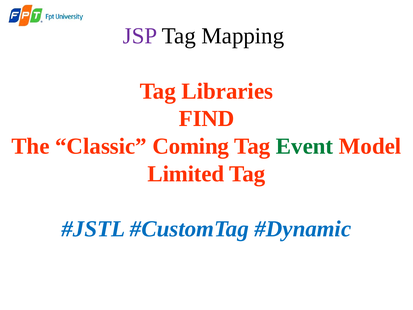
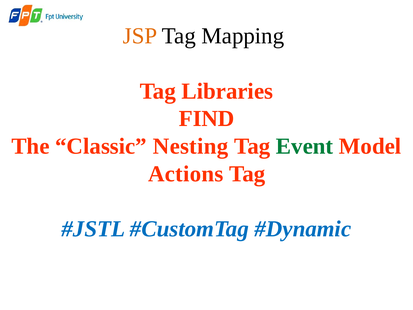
JSP colour: purple -> orange (140, 36)
Coming: Coming -> Nesting (191, 146)
Limited: Limited -> Actions (186, 174)
